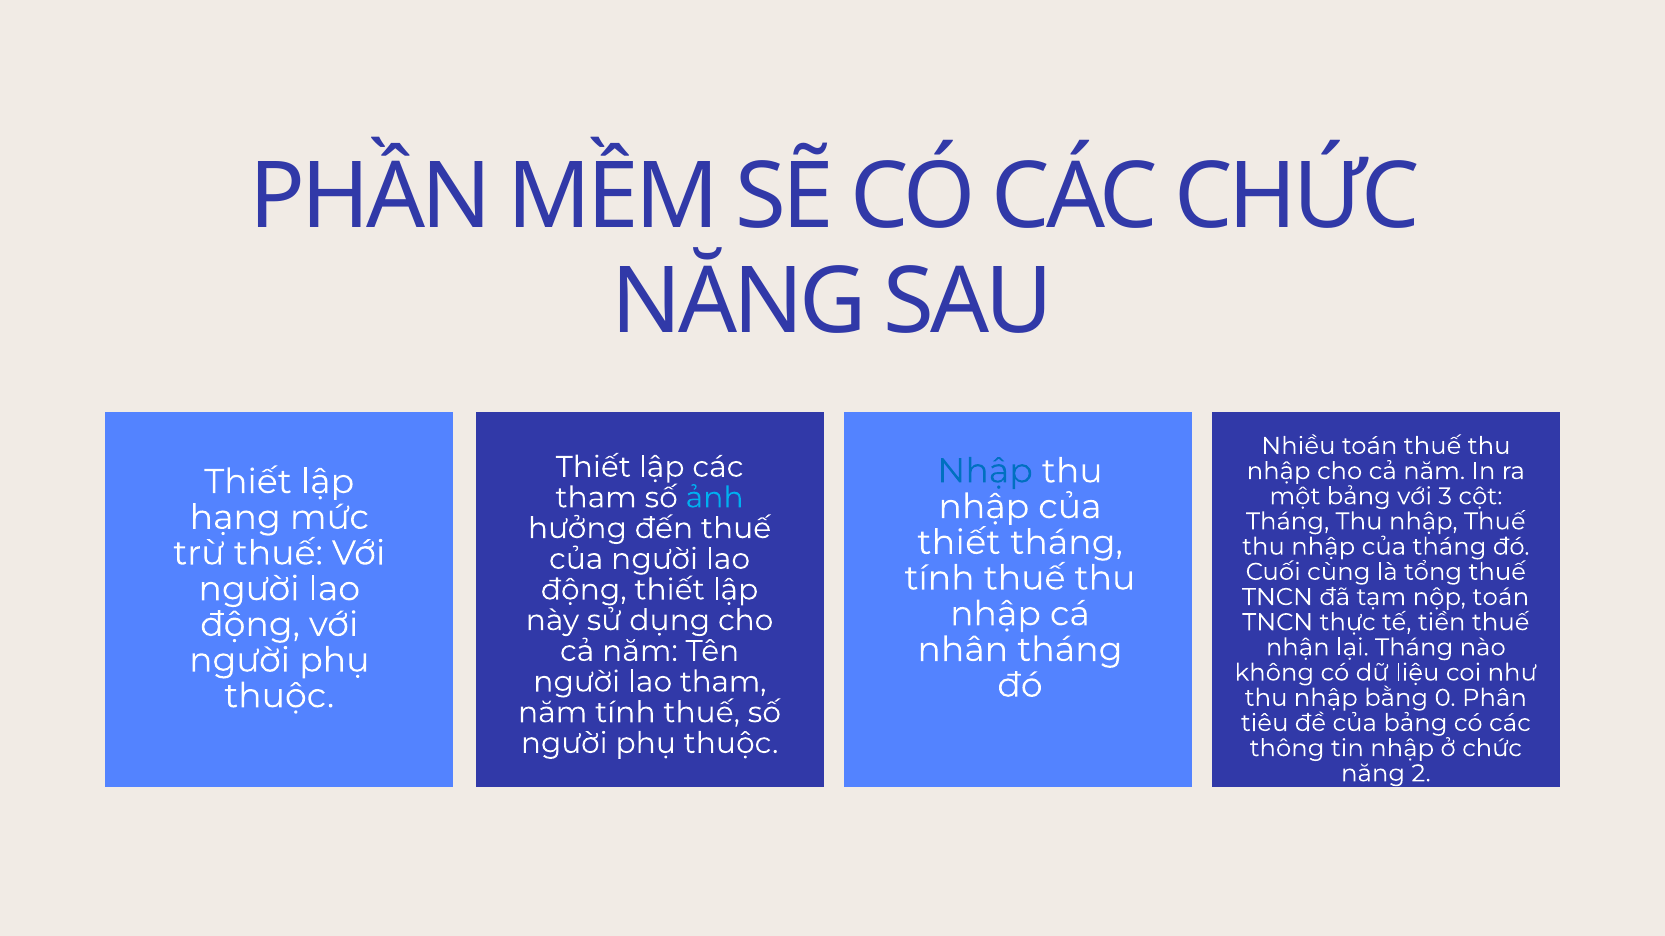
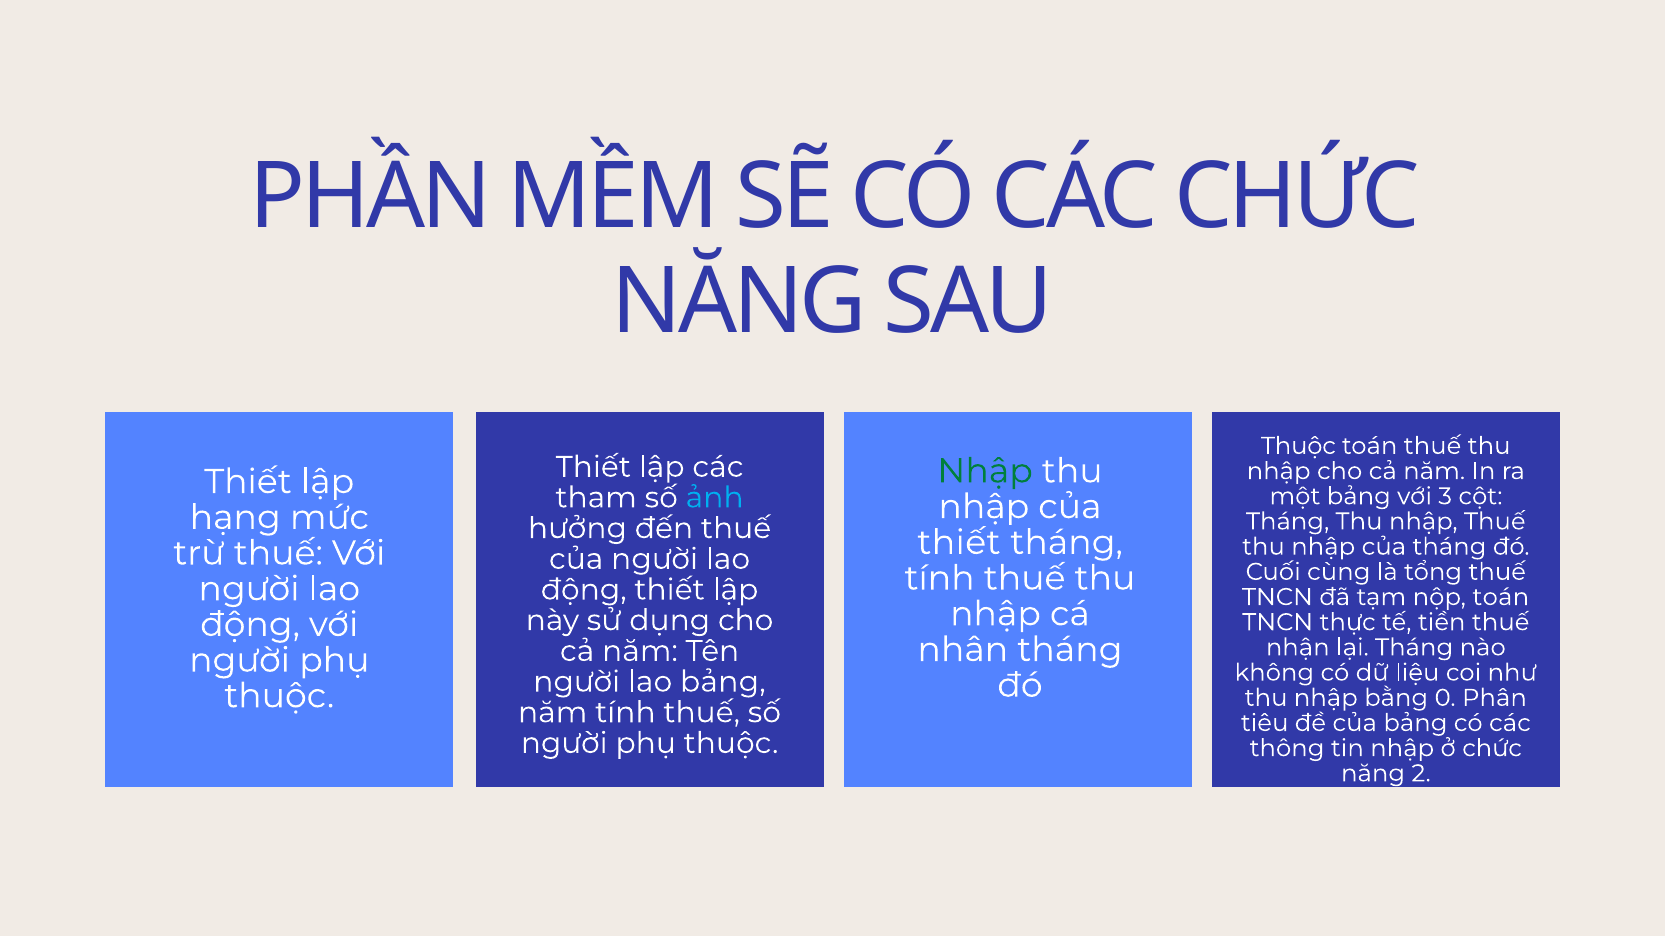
Nhiều: Nhiều -> Thuộc (1298, 446)
Nhập colour: blue -> green (985, 471)
lao tham: tham -> bảng (723, 682)
